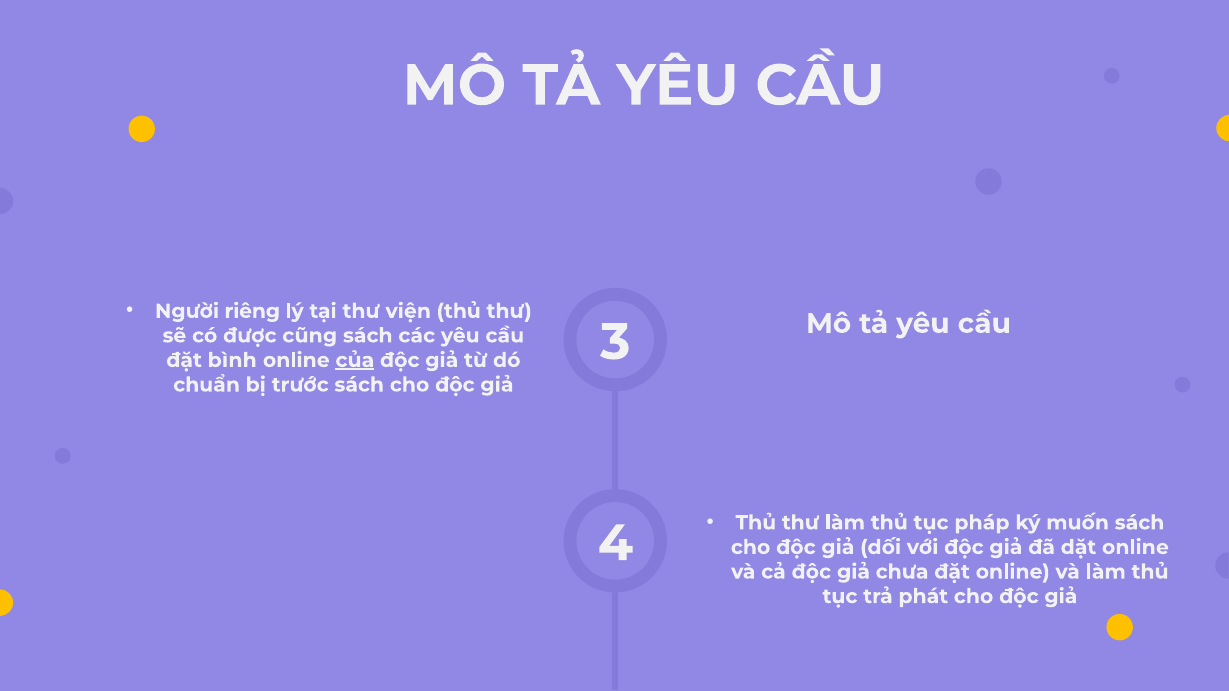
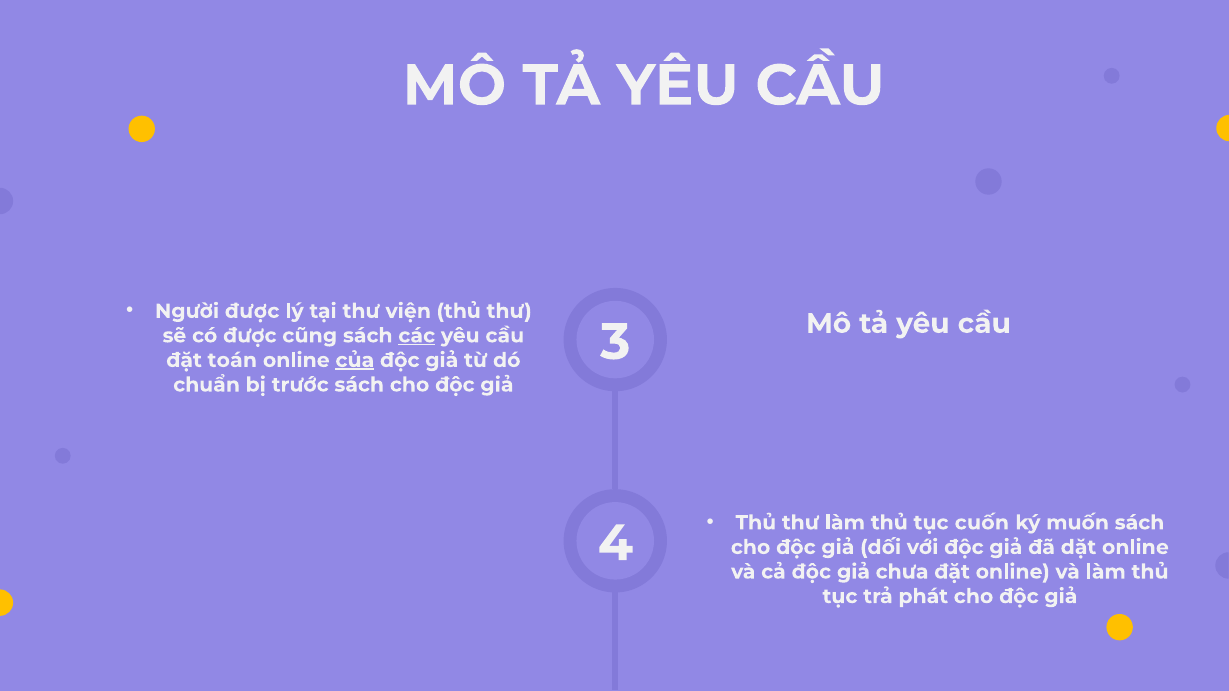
Người riêng: riêng -> được (252, 311)
các underline: none -> present (417, 336)
bình: bình -> toán (232, 360)
pháp: pháp -> cuốn (982, 523)
